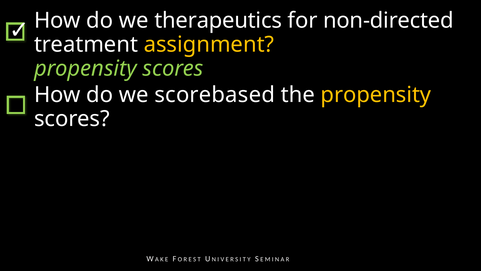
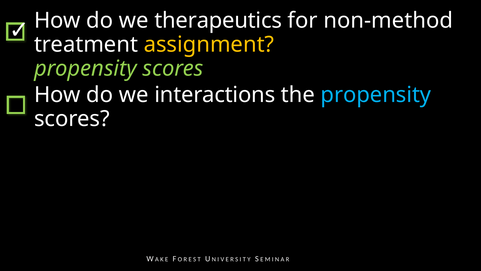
non-directed: non-directed -> non-method (388, 21)
scorebased: scorebased -> interactions (215, 95)
propensity colour: yellow -> light blue (376, 95)
